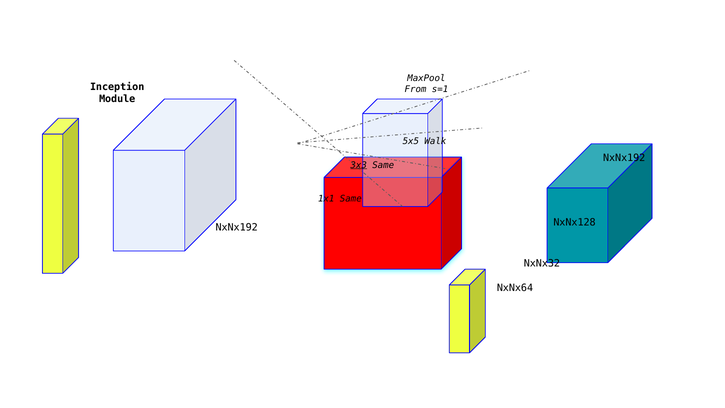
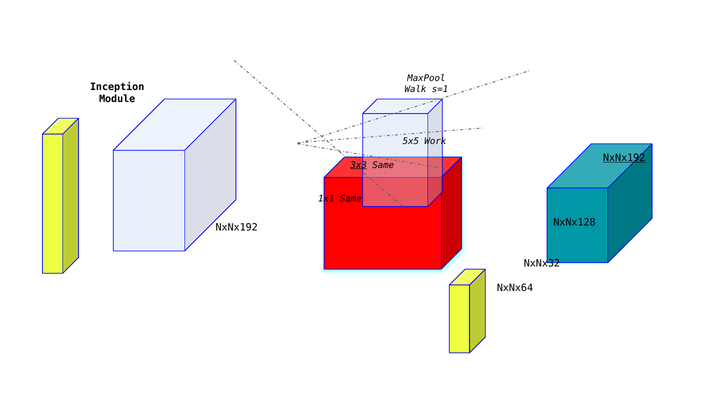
From: From -> Walk (416, 89)
Walk: Walk -> Work (435, 141)
NxNx192 underline: none -> present (624, 158)
